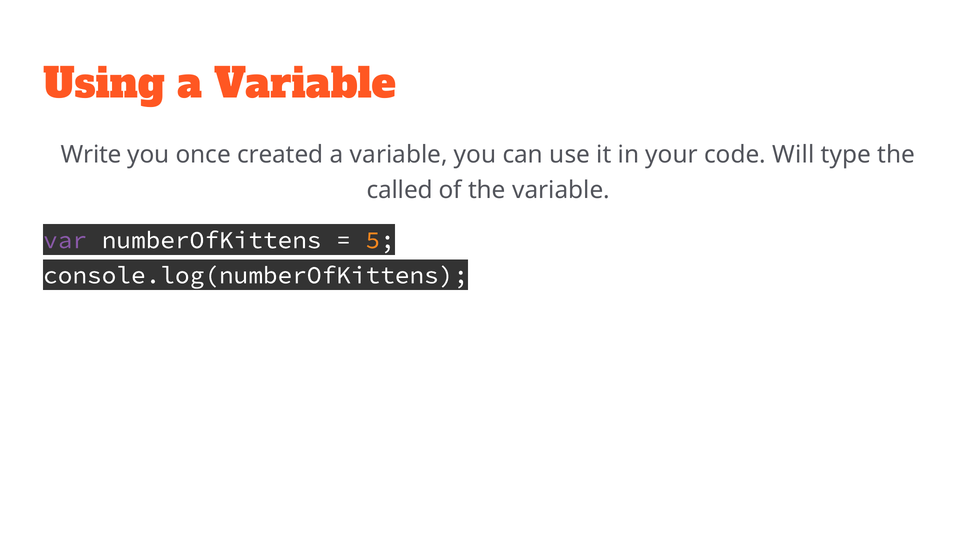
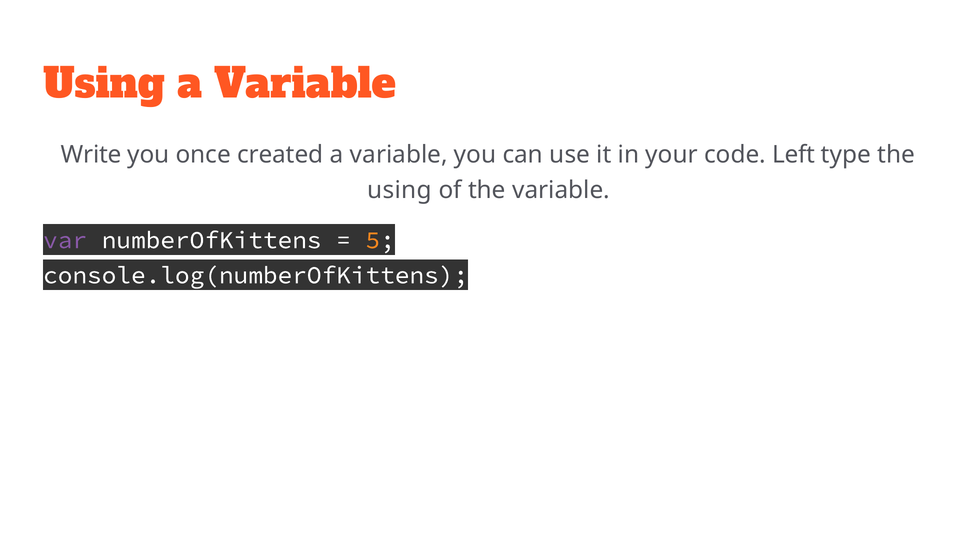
Will: Will -> Left (794, 155)
called: called -> using (400, 190)
